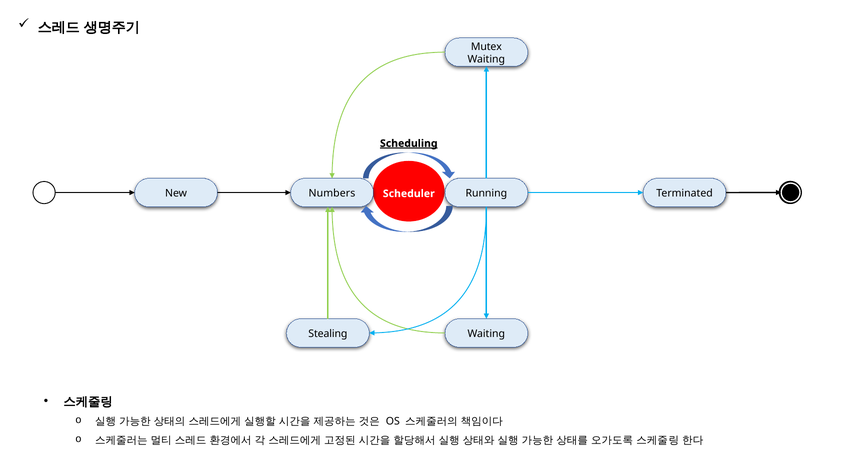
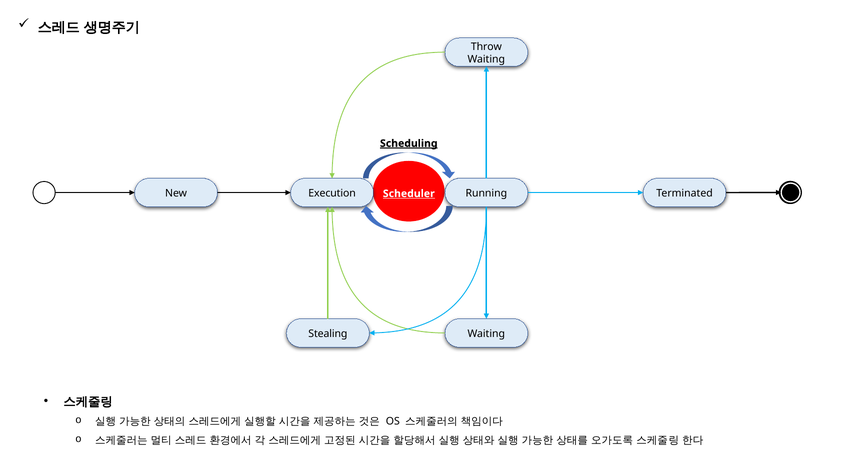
Mutex: Mutex -> Throw (486, 47)
Numbers: Numbers -> Execution (332, 194)
Scheduler underline: none -> present (409, 194)
